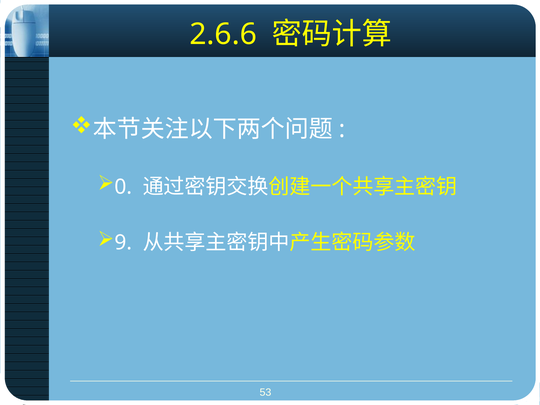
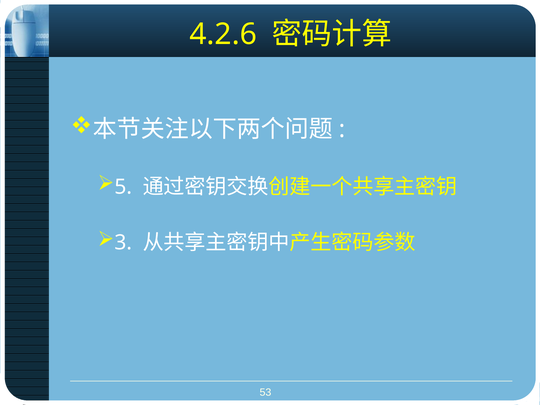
2.6.6: 2.6.6 -> 4.2.6 (223, 34)
0: 0 -> 5 (123, 187)
9: 9 -> 3 (123, 243)
